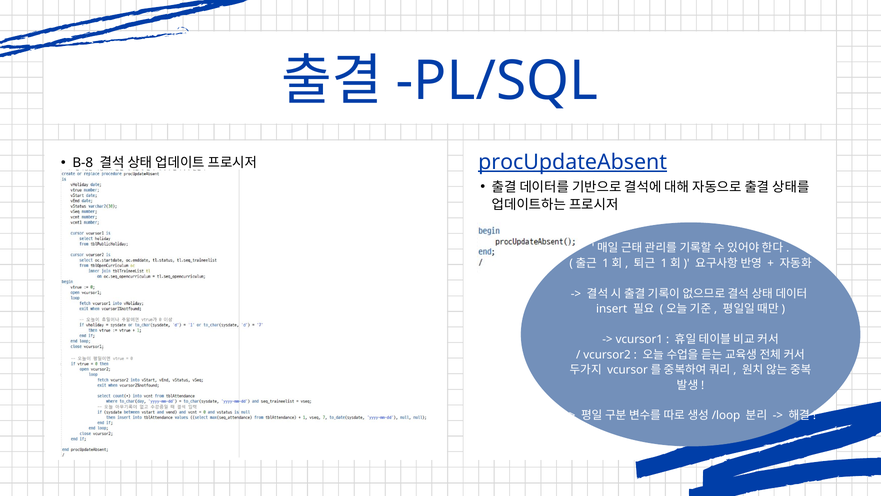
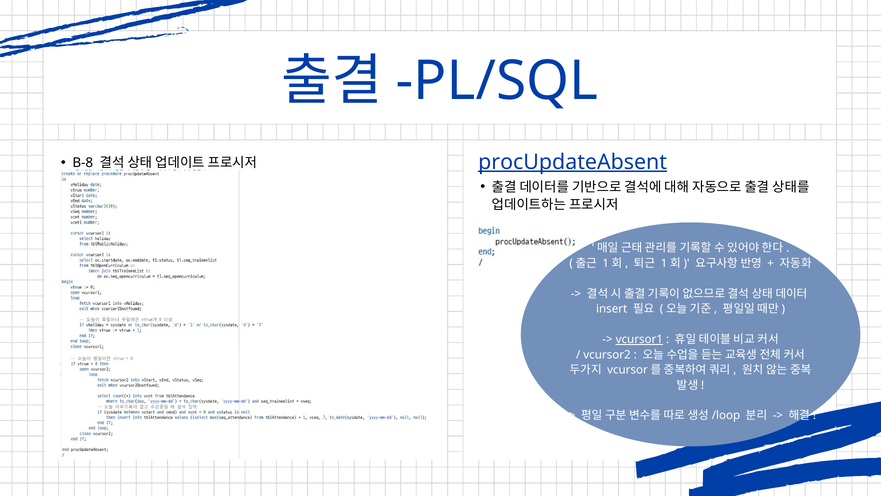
vcursor1 underline: none -> present (639, 339)
